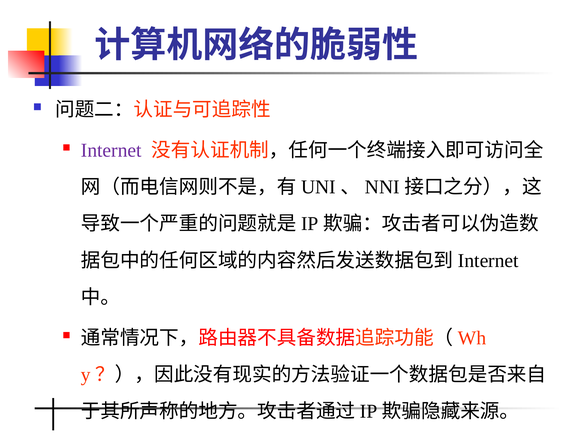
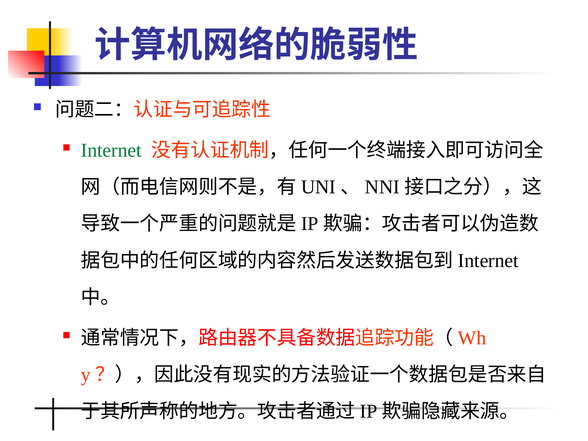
Internet colour: purple -> green (111, 150)
